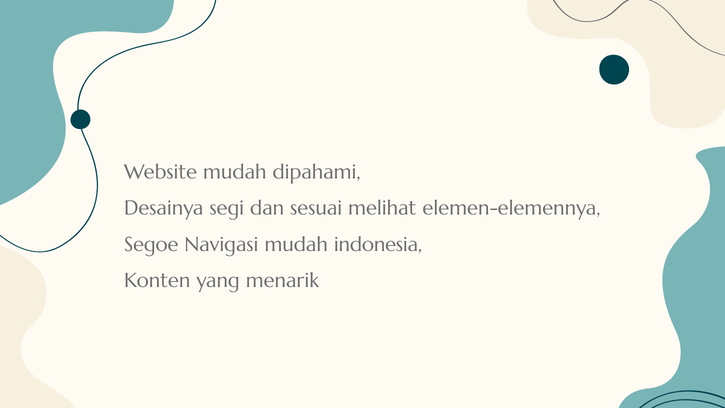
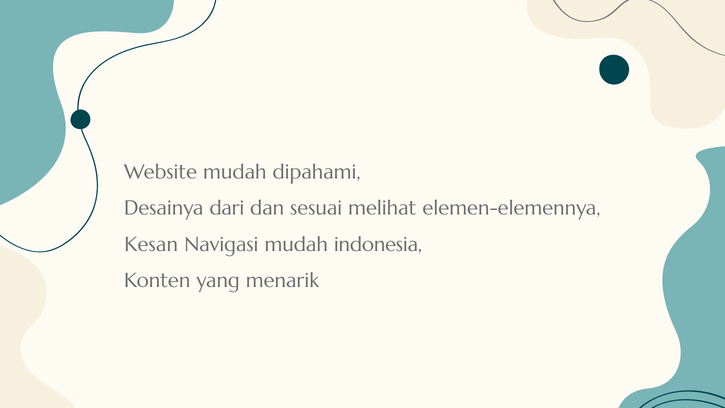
segi: segi -> dari (227, 208)
Segoe: Segoe -> Kesan (151, 244)
